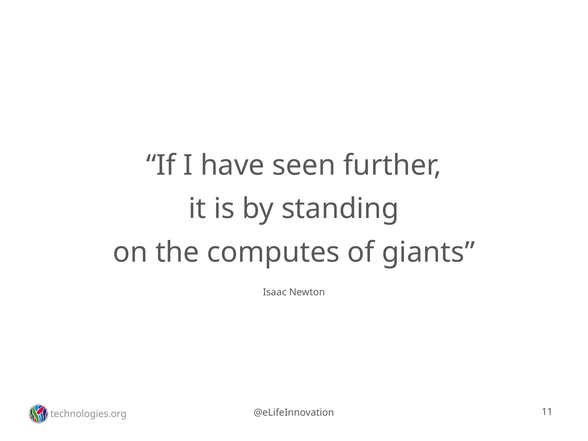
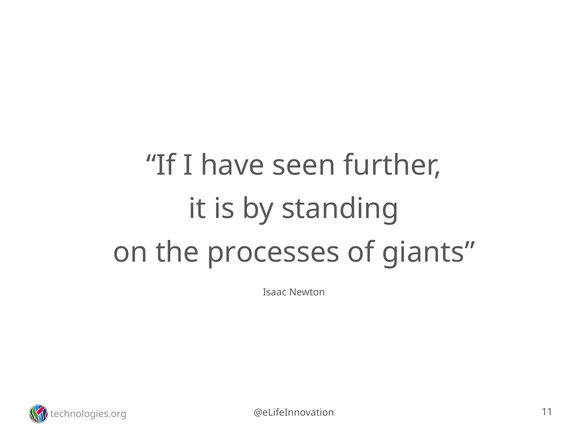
computes: computes -> processes (273, 253)
